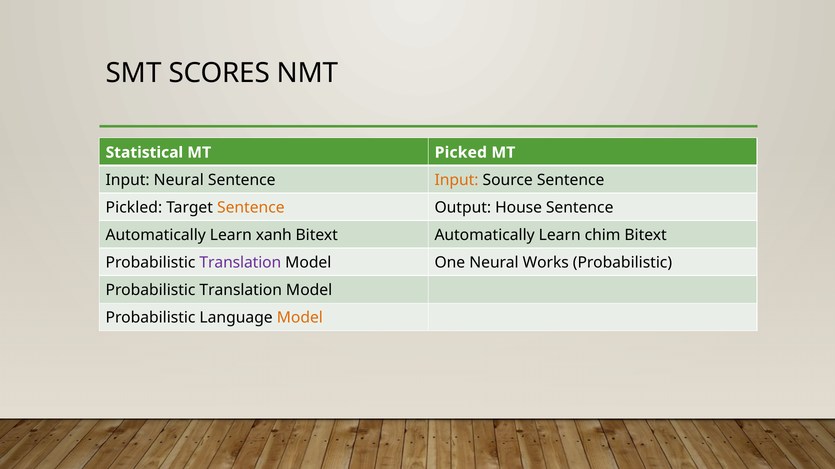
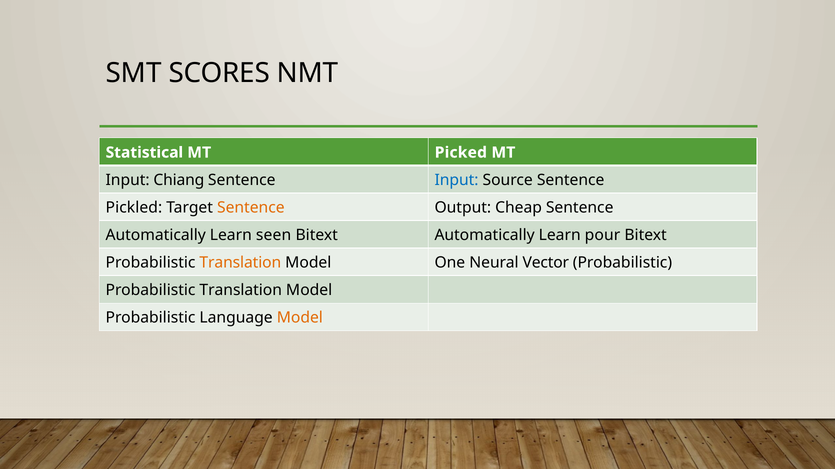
Input Neural: Neural -> Chiang (179, 180)
Input colour: orange -> blue (457, 180)
House: House -> Cheap (519, 208)
xanh: xanh -> seen (274, 235)
chim: chim -> pour (603, 235)
Translation colour: purple -> orange (240, 263)
Works: Works -> Vector (546, 263)
